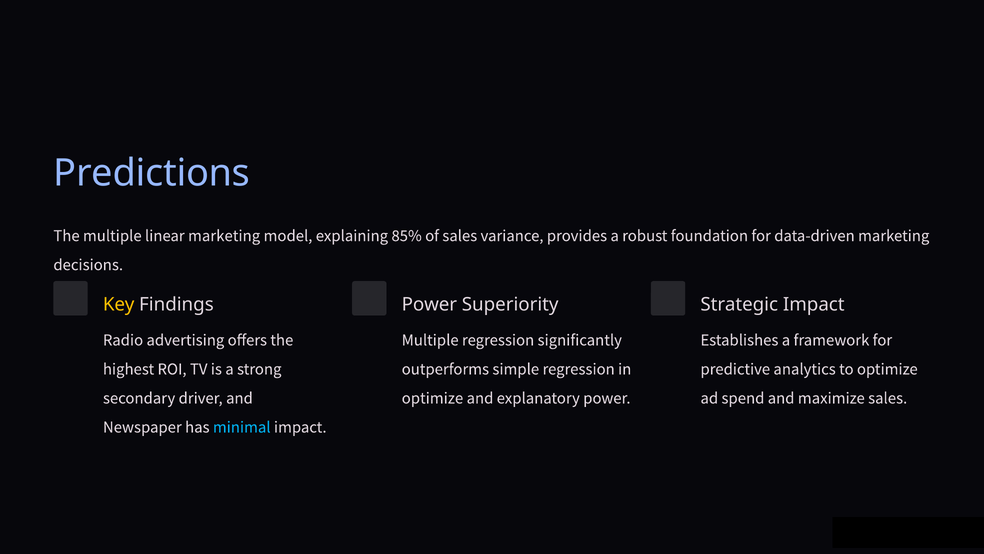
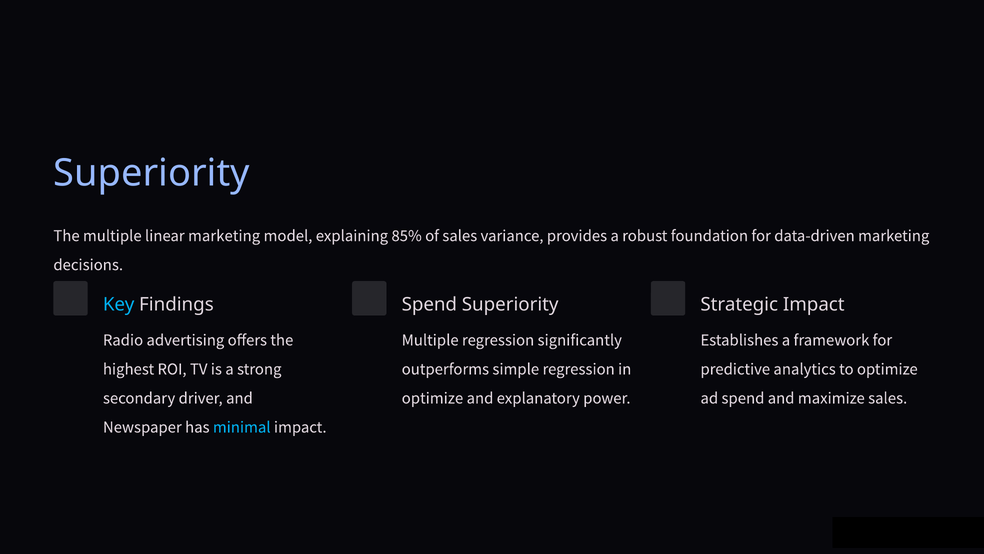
Predictions: Predictions -> Superiority (152, 173)
Key colour: yellow -> light blue (119, 304)
Power: Power -> Spend (429, 304)
